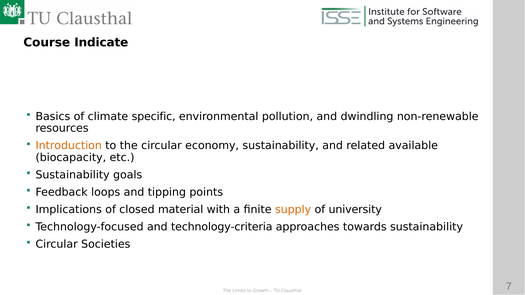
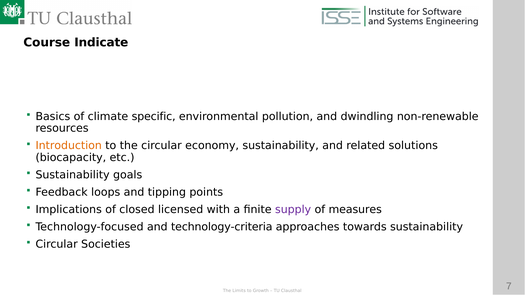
available: available -> solutions (413, 146)
material: material -> licensed (181, 210)
supply colour: orange -> purple (293, 210)
university: university -> measures (355, 210)
